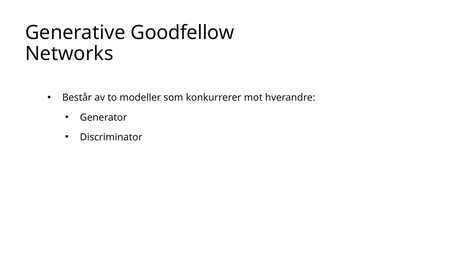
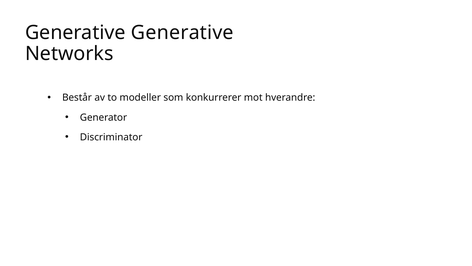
Generative Goodfellow: Goodfellow -> Generative (182, 33)
